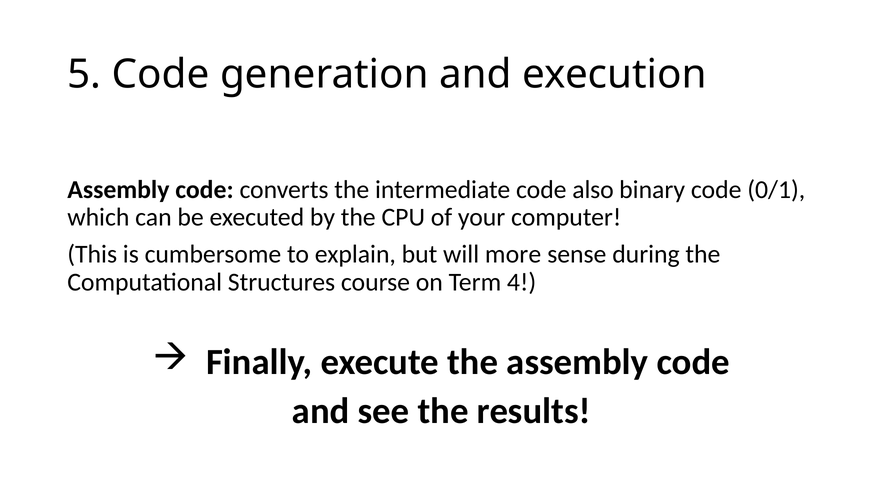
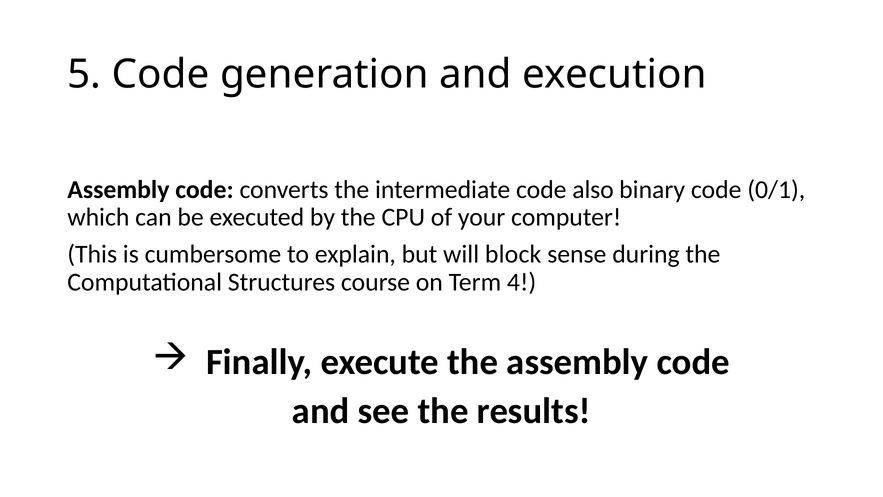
more: more -> block (513, 254)
